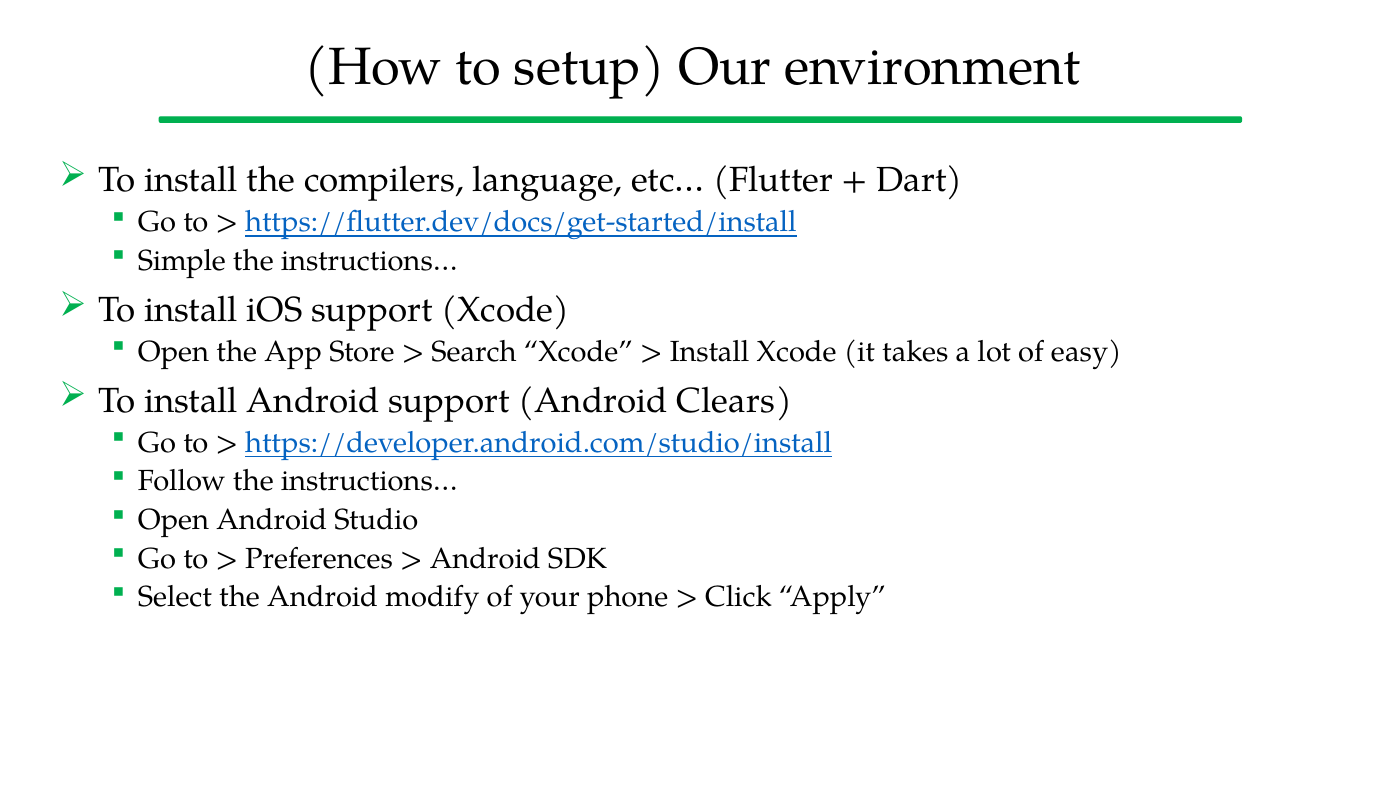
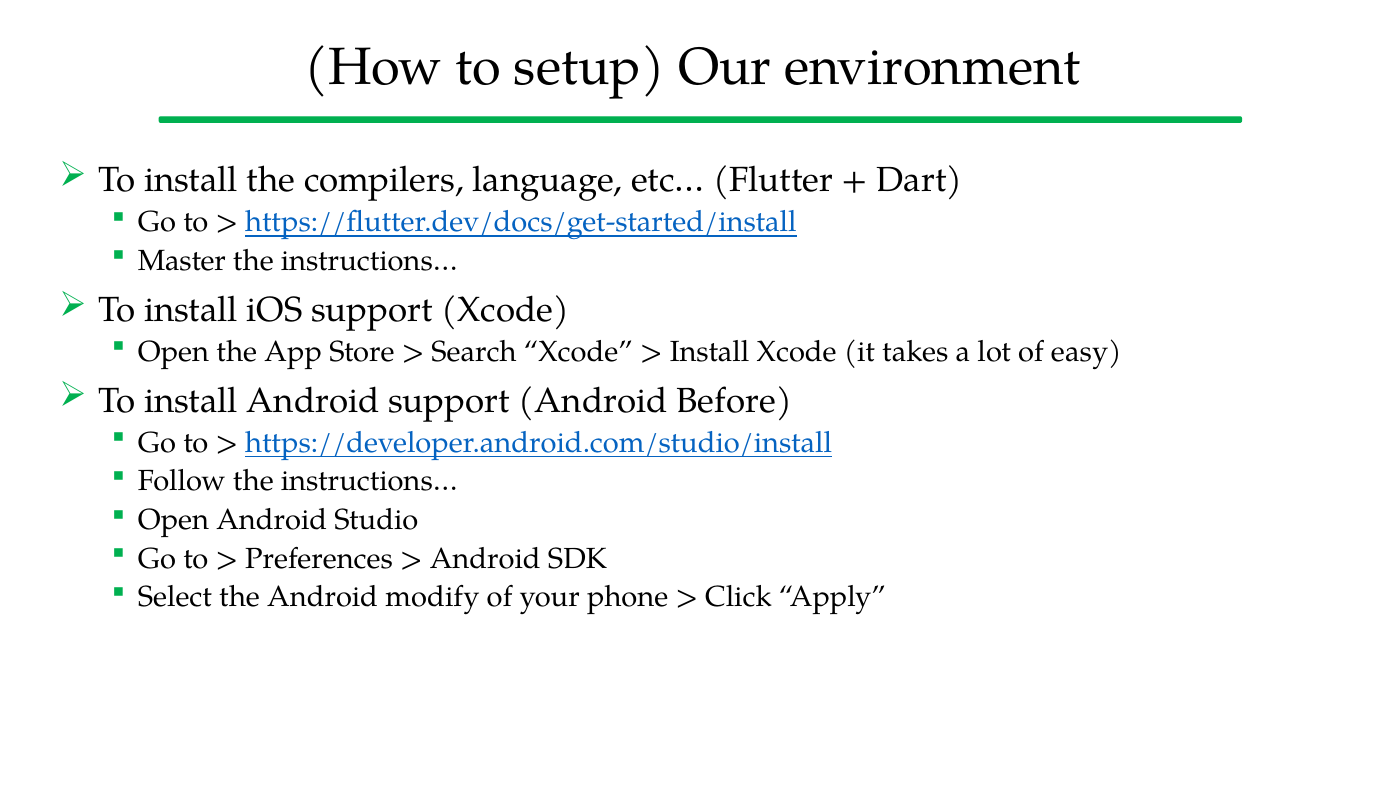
Simple: Simple -> Master (182, 260)
Clears: Clears -> Before (734, 400)
